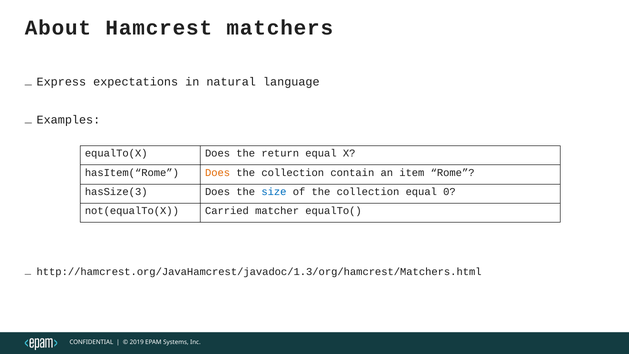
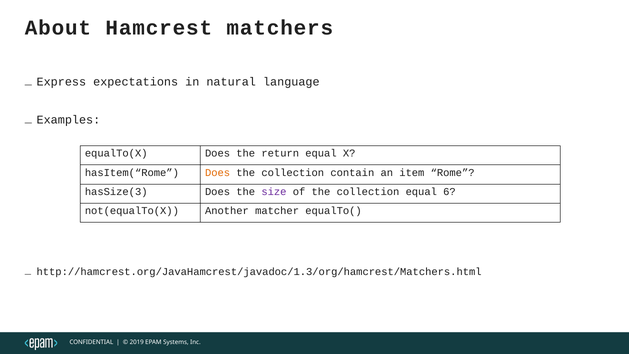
size colour: blue -> purple (274, 192)
0: 0 -> 6 (449, 192)
Carried: Carried -> Another (227, 211)
